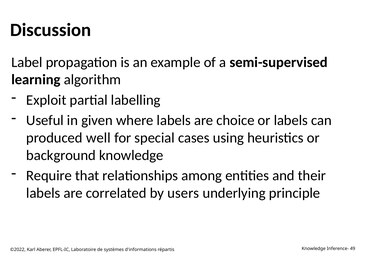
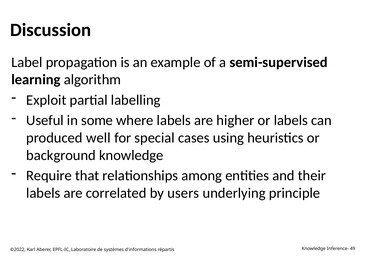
given: given -> some (97, 120)
choice: choice -> higher (235, 120)
